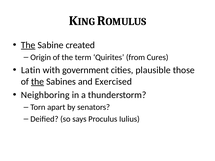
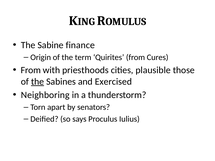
The underline: present -> none (28, 45)
created: created -> finance (80, 45)
Latin: Latin -> From (31, 70)
government: government -> priesthoods (85, 70)
